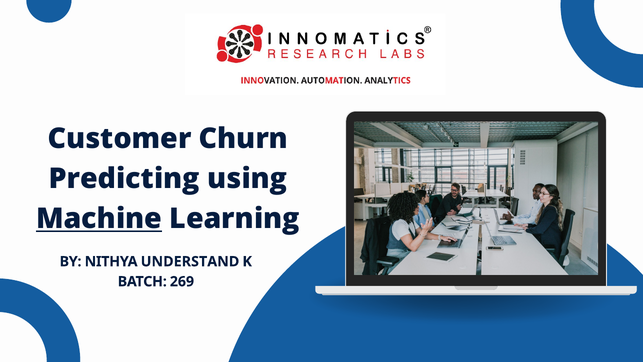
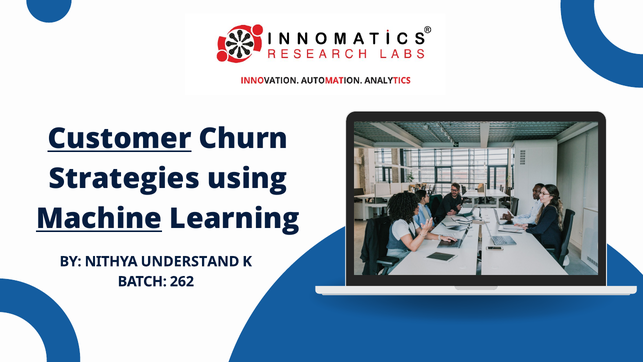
Customer underline: none -> present (120, 139)
Predicting: Predicting -> Strategies (124, 179)
269: 269 -> 262 (182, 281)
